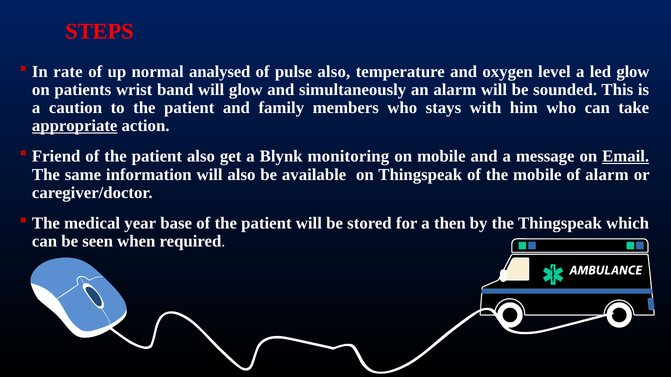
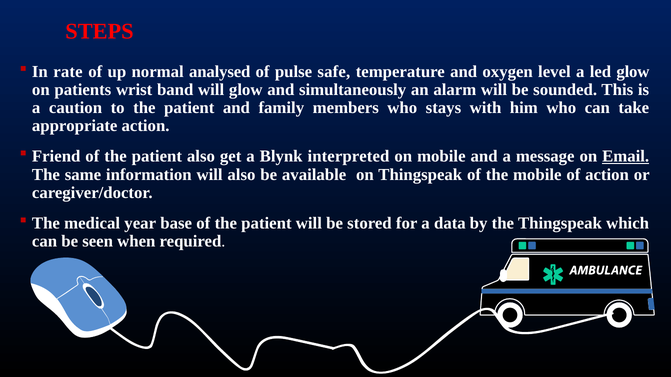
pulse also: also -> safe (334, 72)
appropriate underline: present -> none (75, 126)
monitoring: monitoring -> interpreted (348, 157)
of alarm: alarm -> action (607, 175)
then: then -> data (450, 223)
